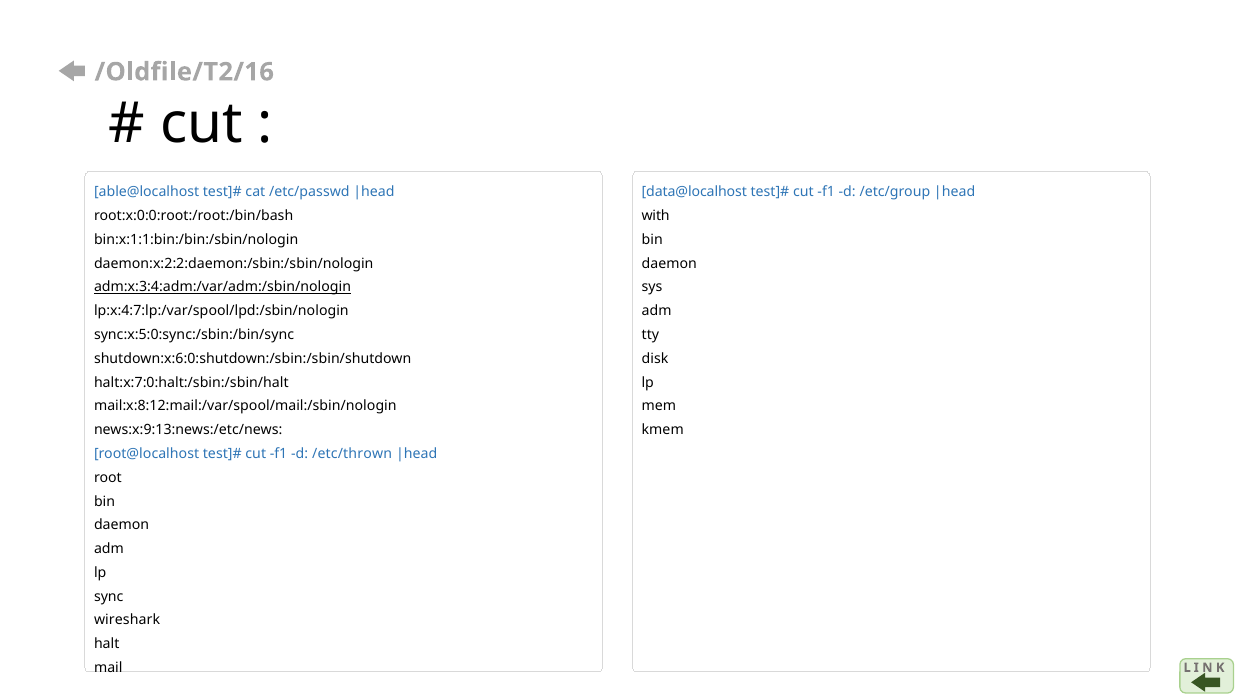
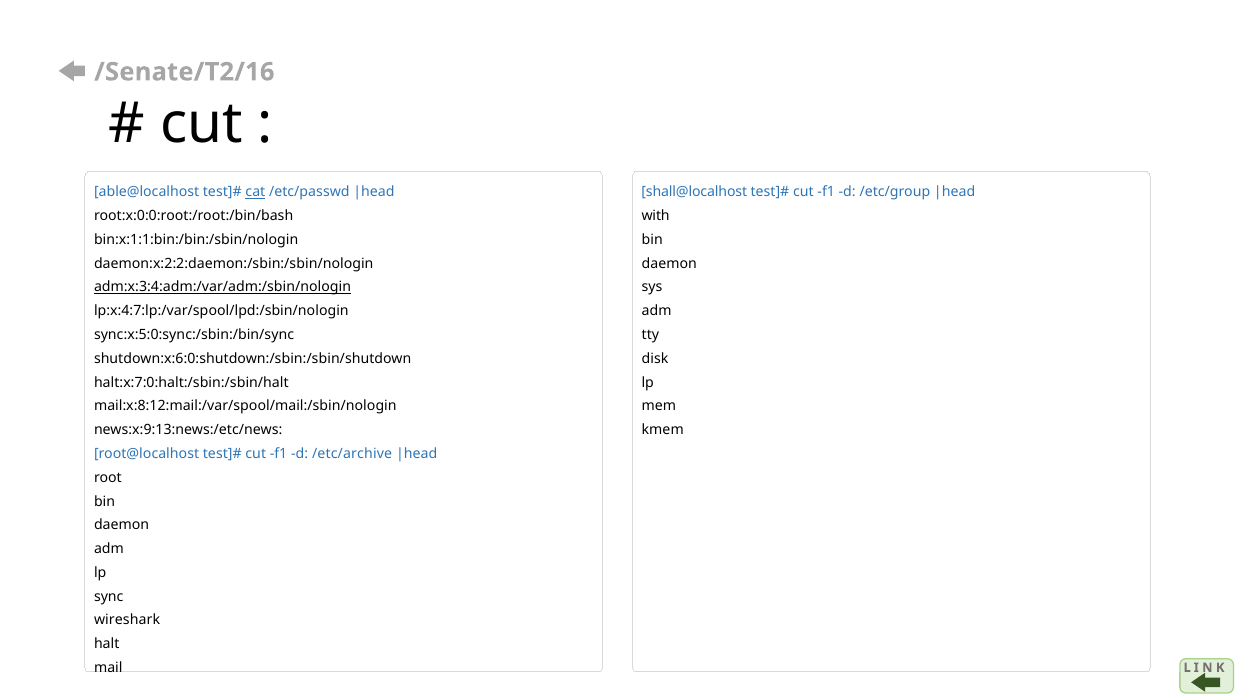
/Oldfile/T2/16: /Oldfile/T2/16 -> /Senate/T2/16 (184, 72)
cat underline: none -> present (255, 192)
data@localhost: data@localhost -> shall@localhost (694, 192)
/etc/thrown: /etc/thrown -> /etc/archive (352, 454)
